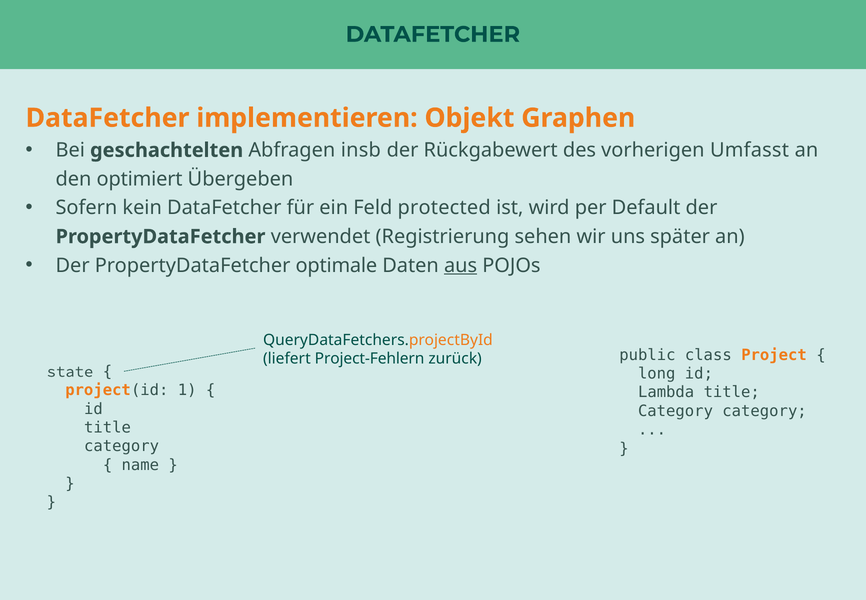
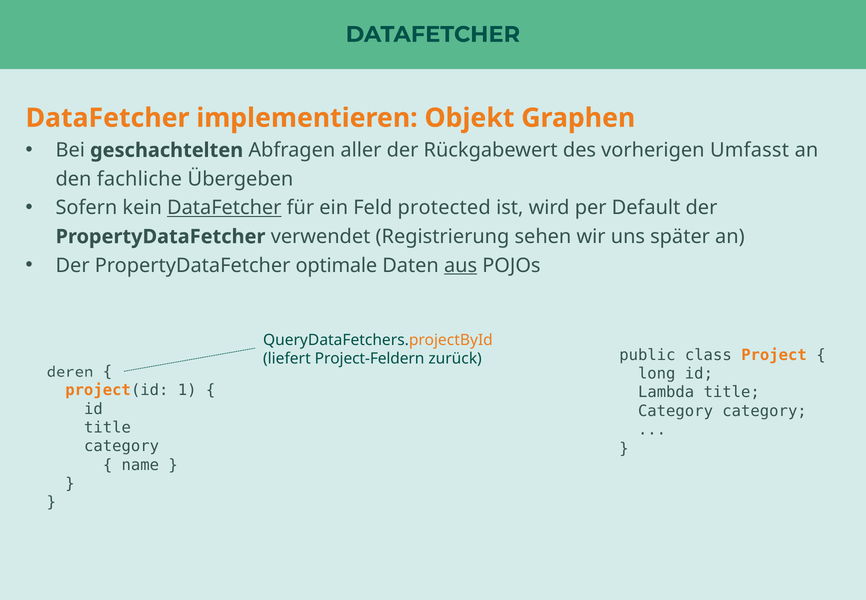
insb: insb -> aller (361, 150)
optimiert: optimiert -> fachliche (139, 179)
DataFetcher underline: none -> present (224, 208)
Project-Fehlern: Project-Fehlern -> Project-Feldern (370, 358)
state: state -> deren (70, 371)
